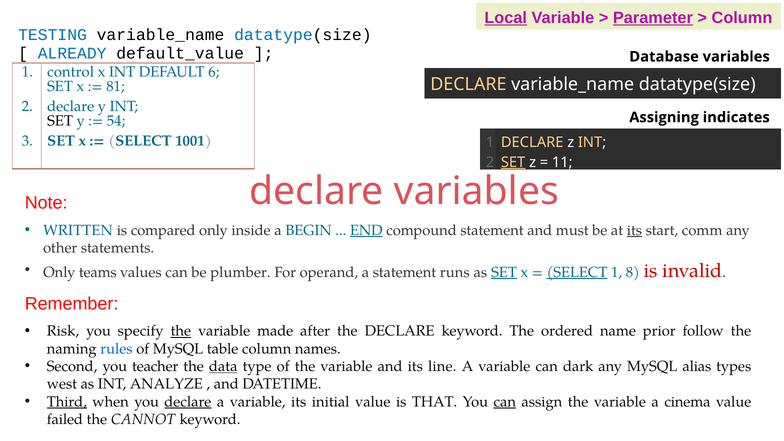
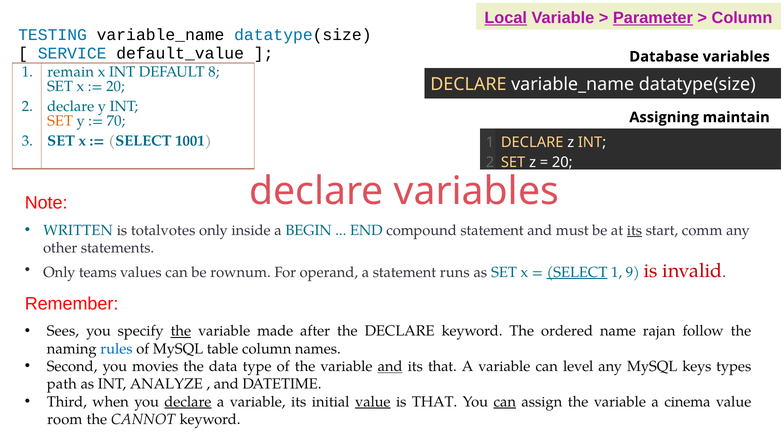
ALREADY: ALREADY -> SERVICE (72, 53)
control: control -> remain (71, 72)
6: 6 -> 8 (214, 72)
81: 81 -> 20 (115, 87)
indicates: indicates -> maintain (736, 117)
SET colour: black -> orange (60, 121)
54: 54 -> 70 (116, 121)
SET underline: present -> none (513, 162)
11: 11 -> 20 (562, 162)
compared: compared -> totalvotes (163, 230)
END underline: present -> none (366, 230)
plumber: plumber -> rownum (240, 272)
SET underline: present -> none (504, 272)
8: 8 -> 9 (633, 272)
Risk: Risk -> Sees (63, 331)
prior: prior -> rajan (659, 331)
teacher: teacher -> movies (155, 366)
data underline: present -> none (223, 366)
and underline: none -> present (390, 366)
its line: line -> that (442, 366)
dark: dark -> level (578, 366)
alias: alias -> keys (697, 366)
west: west -> path (62, 384)
Third underline: present -> none (67, 402)
value underline: none -> present (373, 402)
failed: failed -> room (65, 419)
